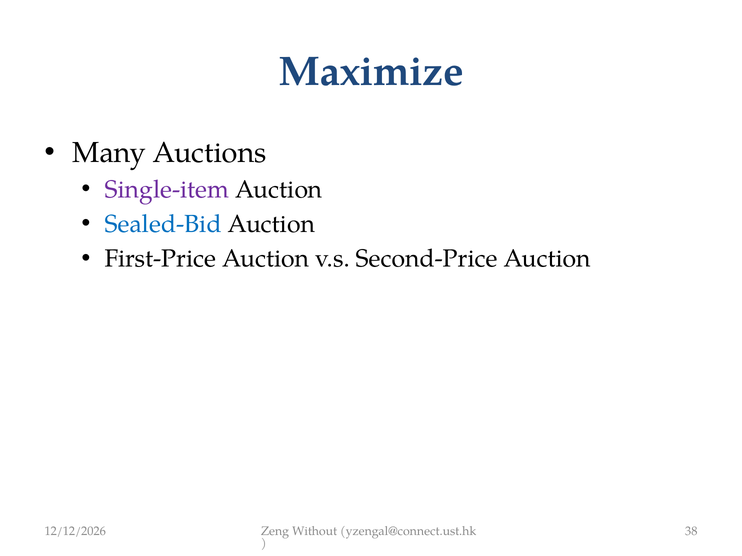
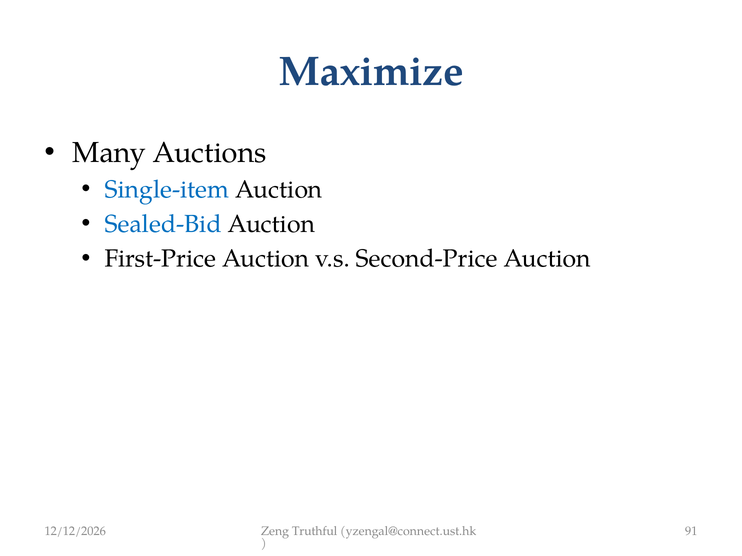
Single-item colour: purple -> blue (167, 190)
Without: Without -> Truthful (315, 531)
38: 38 -> 91 (691, 531)
